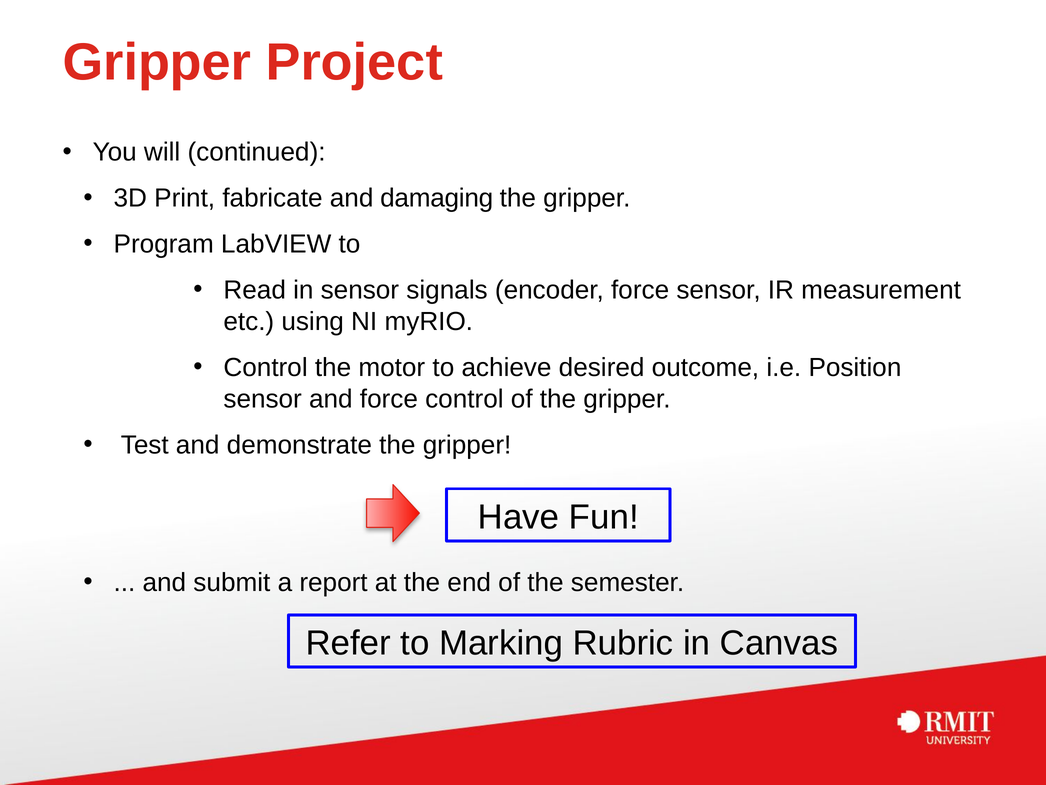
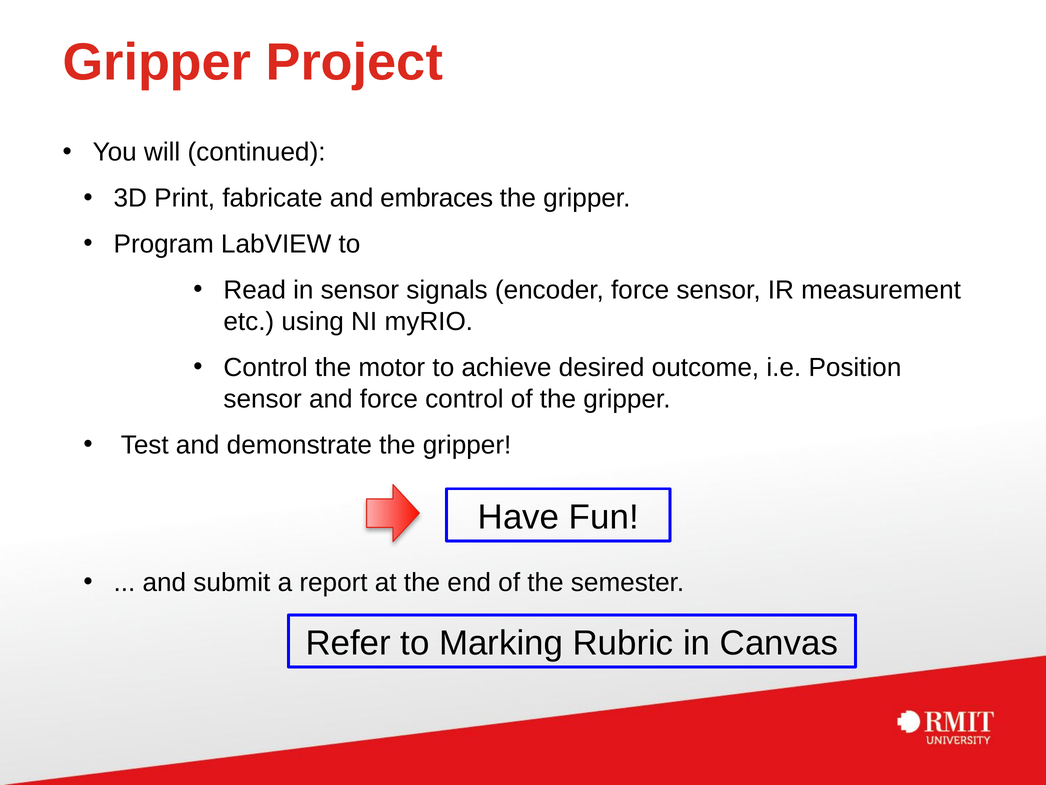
damaging: damaging -> embraces (437, 198)
